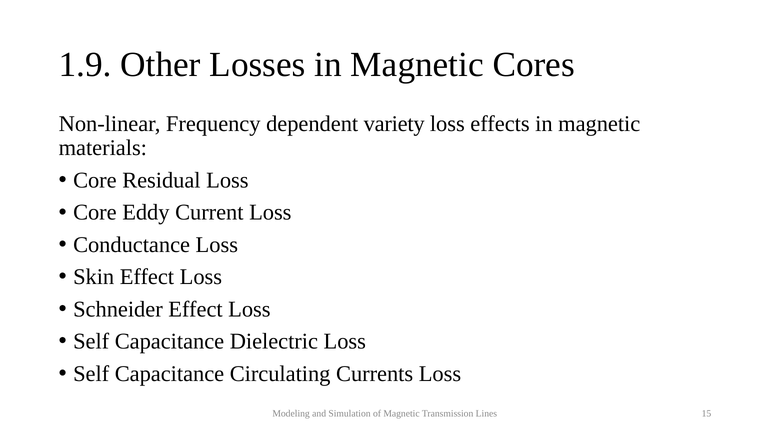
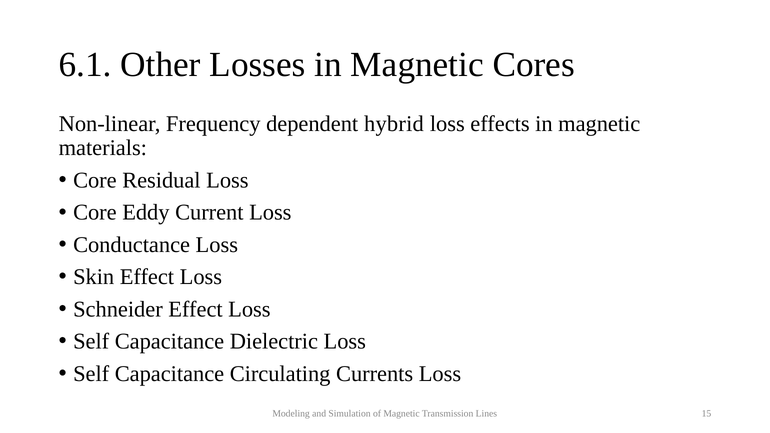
1.9: 1.9 -> 6.1 (85, 65)
variety: variety -> hybrid (394, 124)
